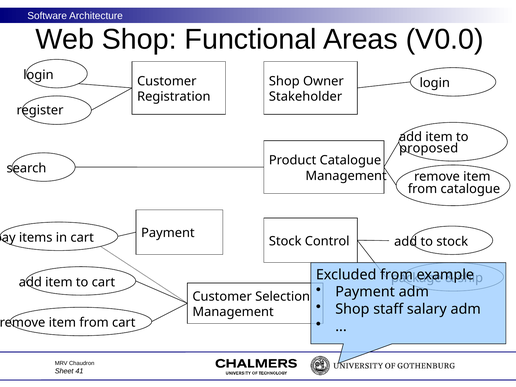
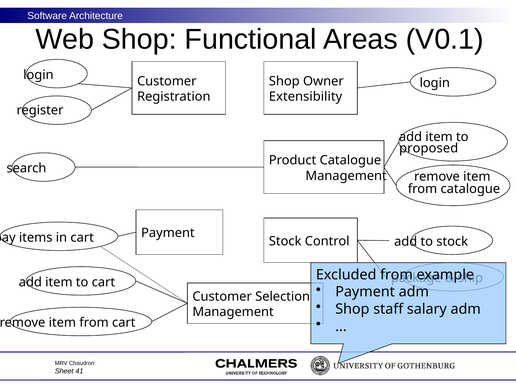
V0.0: V0.0 -> V0.1 (445, 39)
Stakeholder: Stakeholder -> Extensibility (306, 97)
